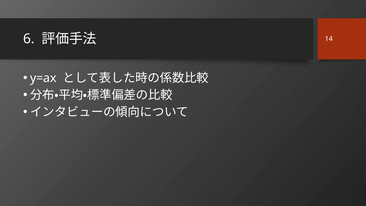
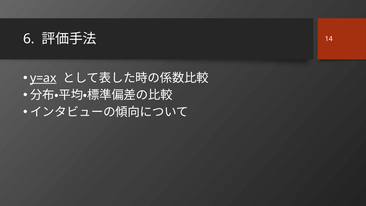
y=ax underline: none -> present (43, 78)
